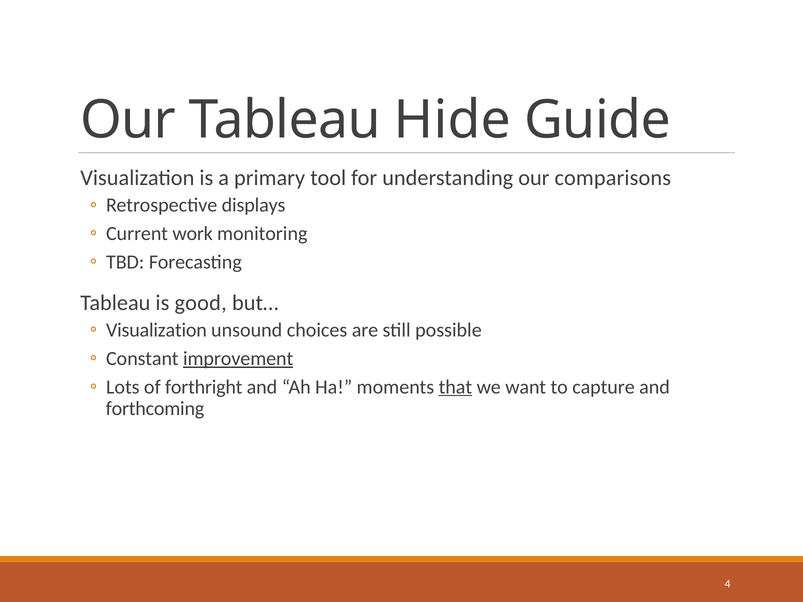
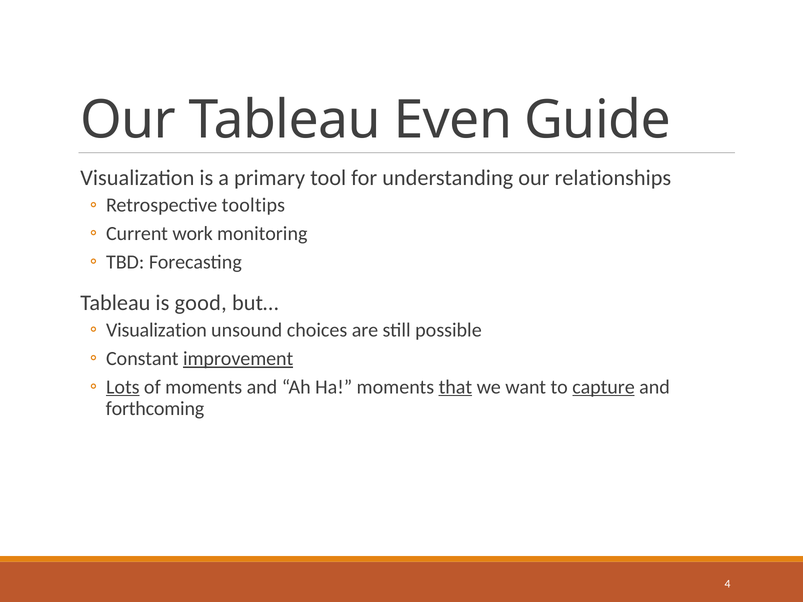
Hide: Hide -> Even (453, 120)
comparisons: comparisons -> relationships (613, 178)
displays: displays -> tooltips (253, 205)
Lots underline: none -> present (123, 387)
of forthright: forthright -> moments (204, 387)
capture underline: none -> present (604, 387)
